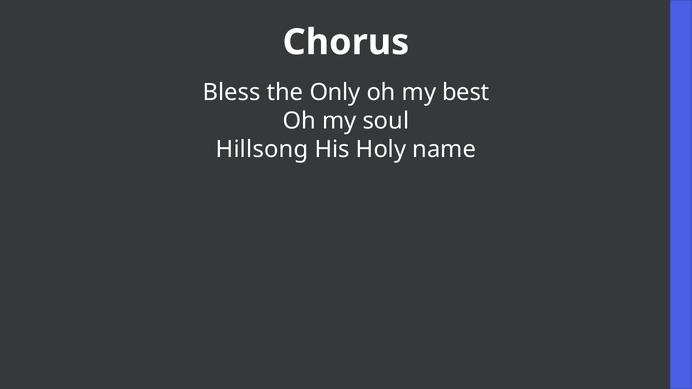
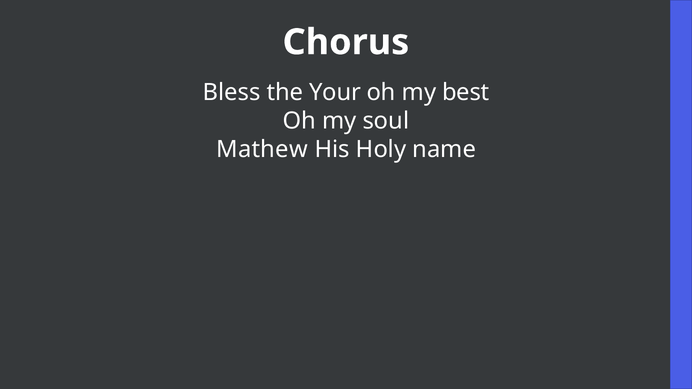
Only: Only -> Your (335, 92)
Hillsong: Hillsong -> Mathew (262, 150)
